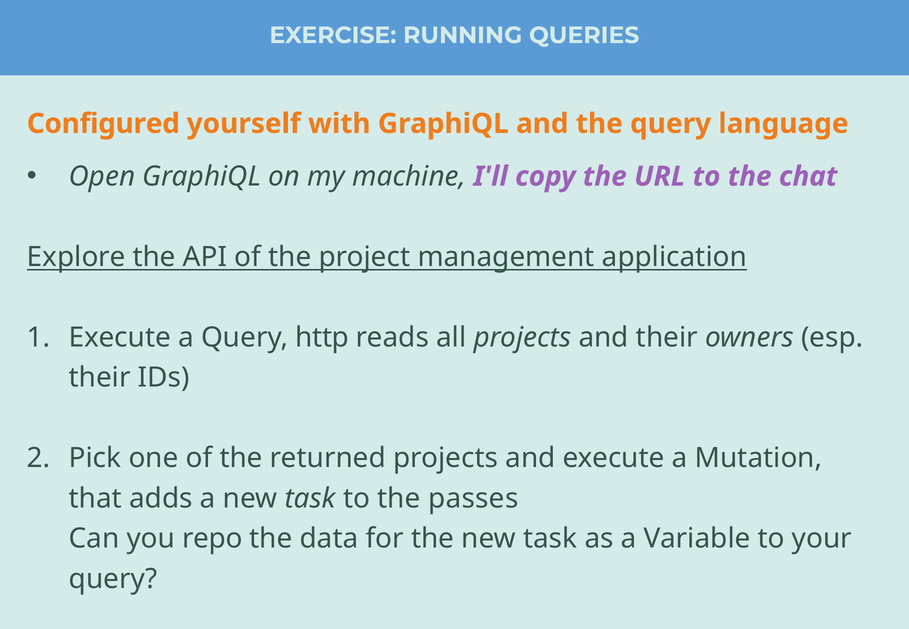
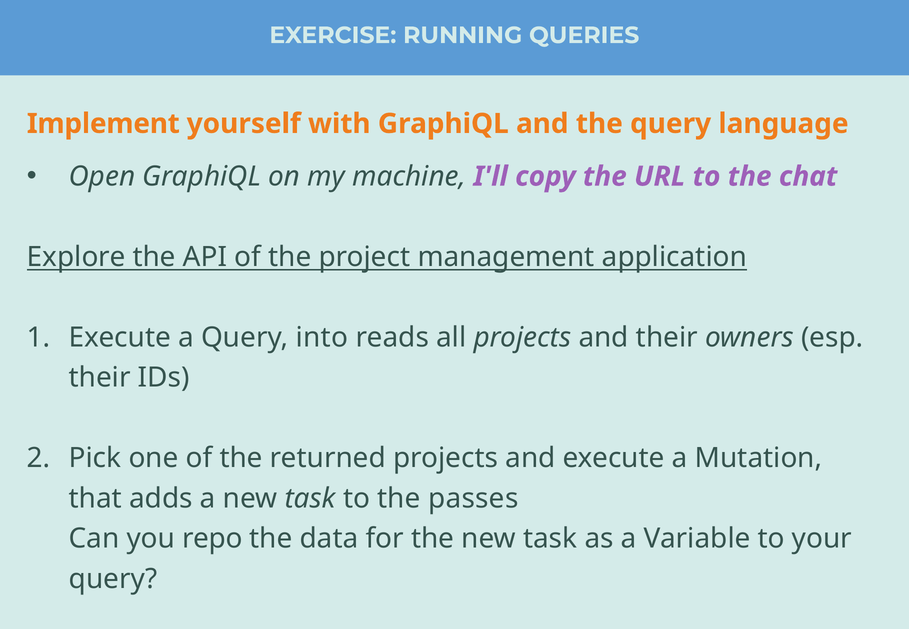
Configured: Configured -> Implement (103, 124)
http: http -> into (322, 338)
